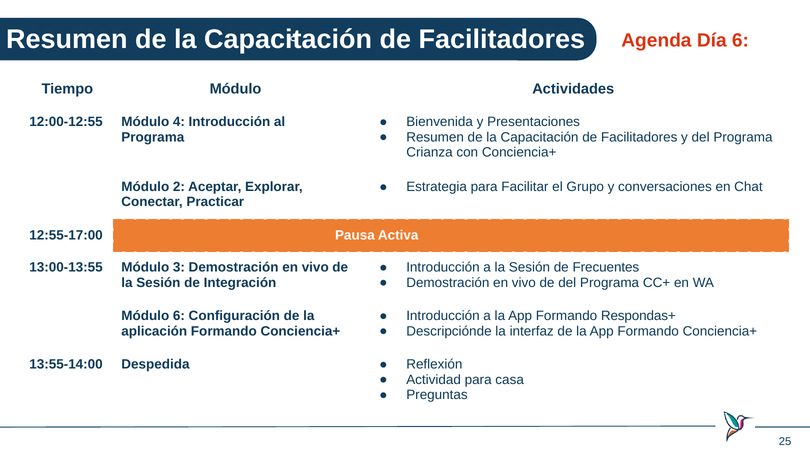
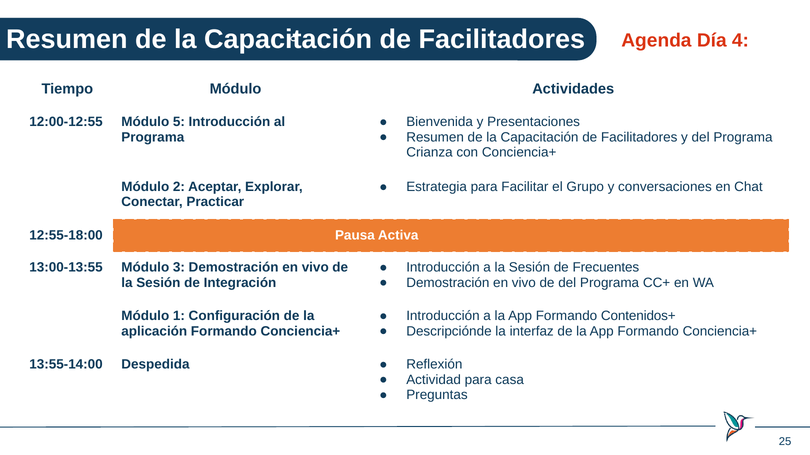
Día 6: 6 -> 4 (740, 40)
4: 4 -> 5 (179, 122)
12:55-17:00: 12:55-17:00 -> 12:55-18:00 (66, 236)
Respondas+: Respondas+ -> Contenidos+ (638, 316)
Módulo 6: 6 -> 1 (179, 316)
